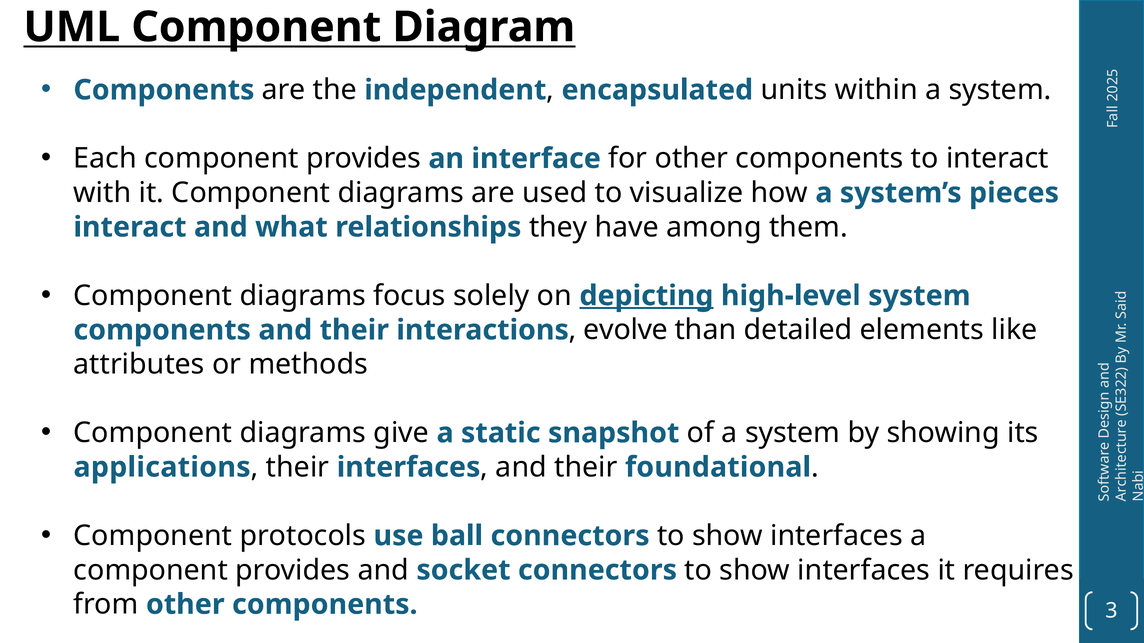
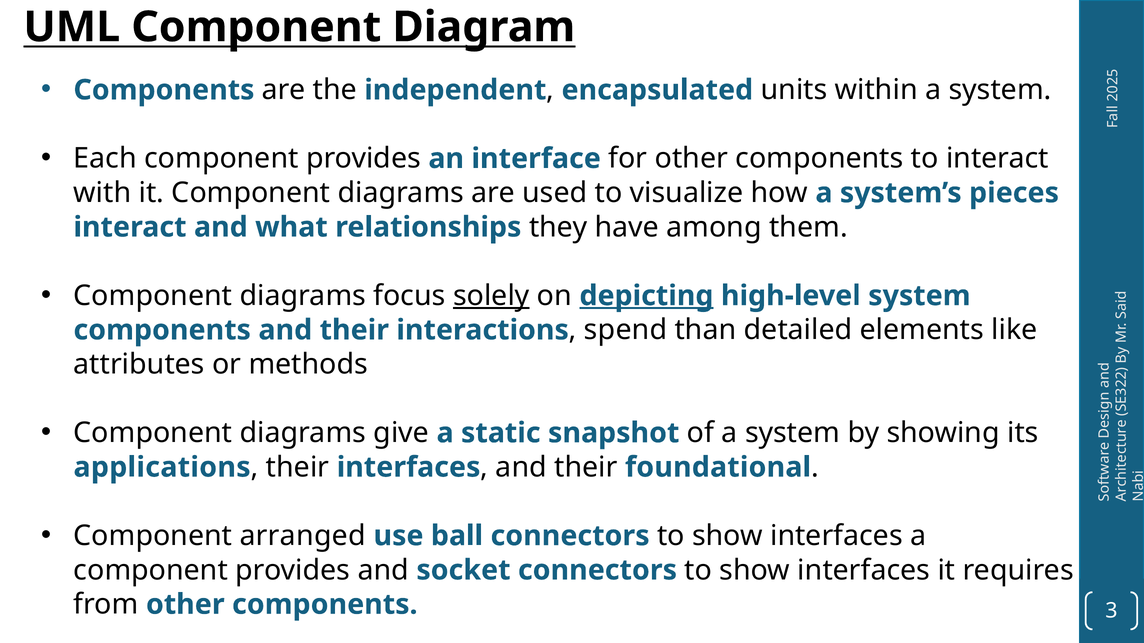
solely underline: none -> present (491, 296)
evolve: evolve -> spend (626, 330)
protocols: protocols -> arranged (303, 536)
